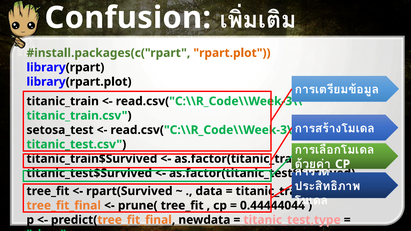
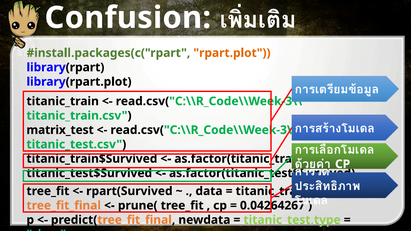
setosa_test: setosa_test -> matrix_test (60, 130)
0.44444044: 0.44444044 -> 0.04264267 (272, 206)
titanic_test,type colour: pink -> light green (292, 220)
